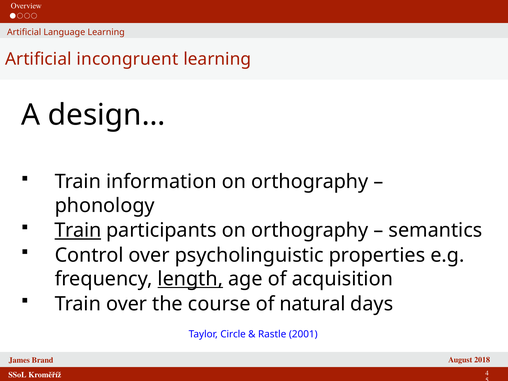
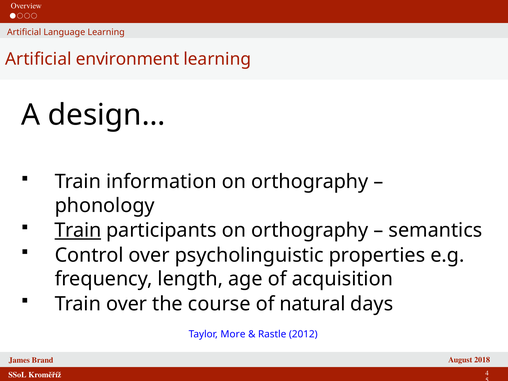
incongruent: incongruent -> environment (128, 59)
length underline: present -> none (190, 279)
Circle: Circle -> More (233, 334)
2001: 2001 -> 2012 (303, 334)
